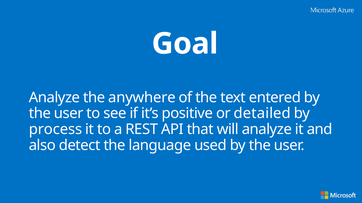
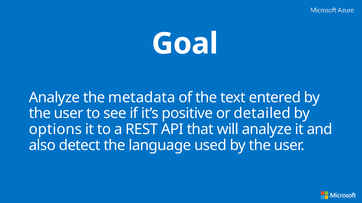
anywhere: anywhere -> metadata (142, 98)
process: process -> options (55, 130)
